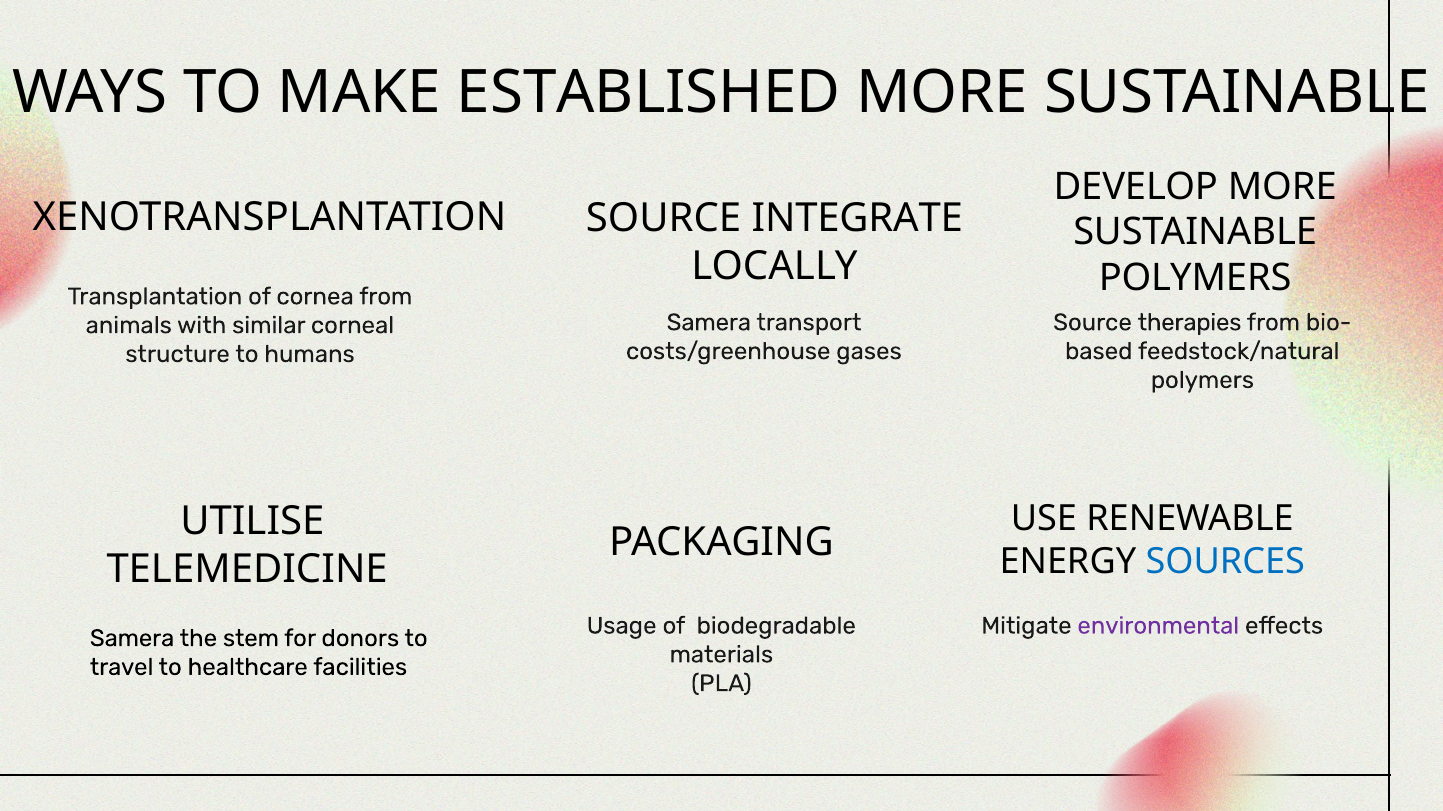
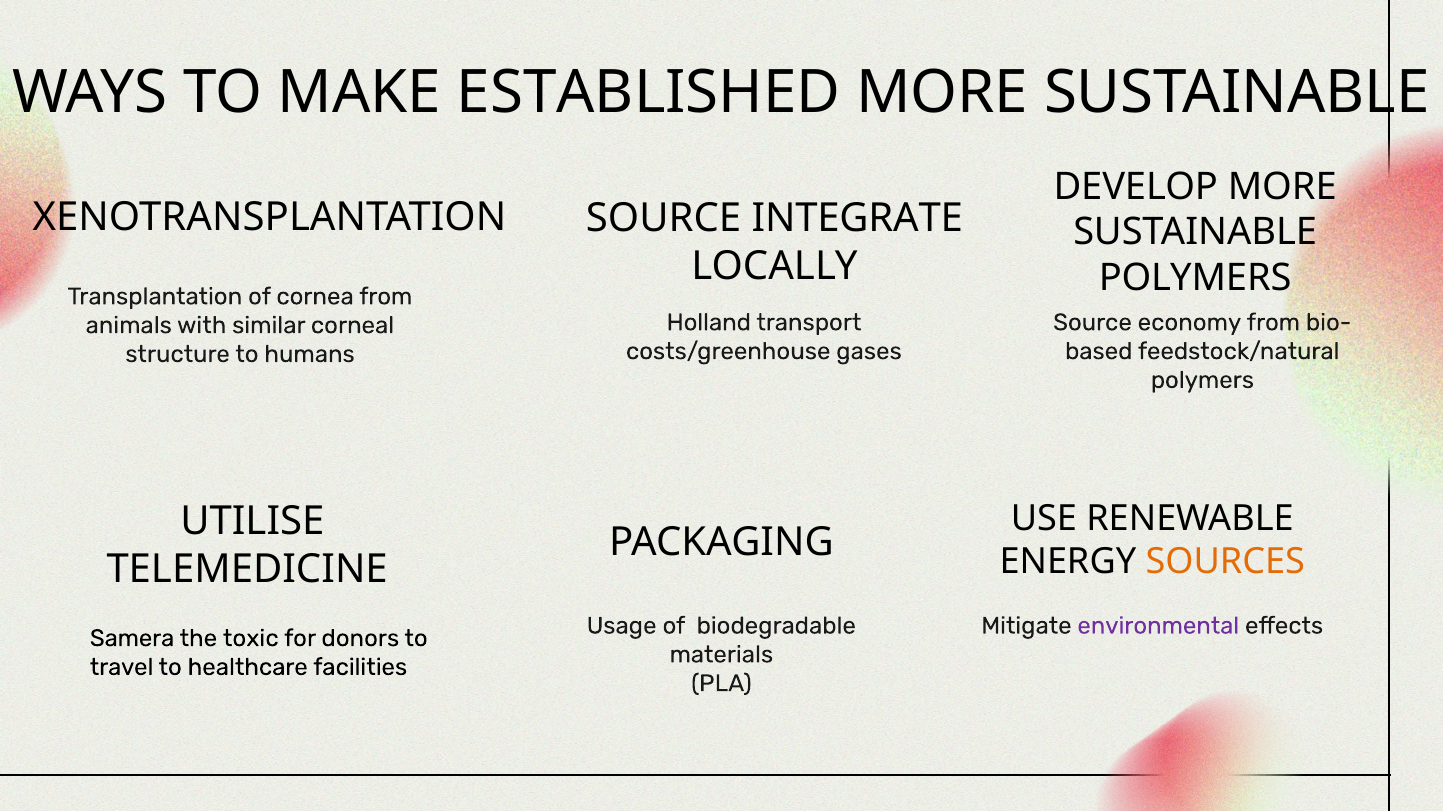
Samera: Samera -> Holland (709, 323)
therapies: therapies -> economy (1189, 323)
SOURCES colour: blue -> orange (1225, 562)
stem: stem -> toxic (251, 639)
